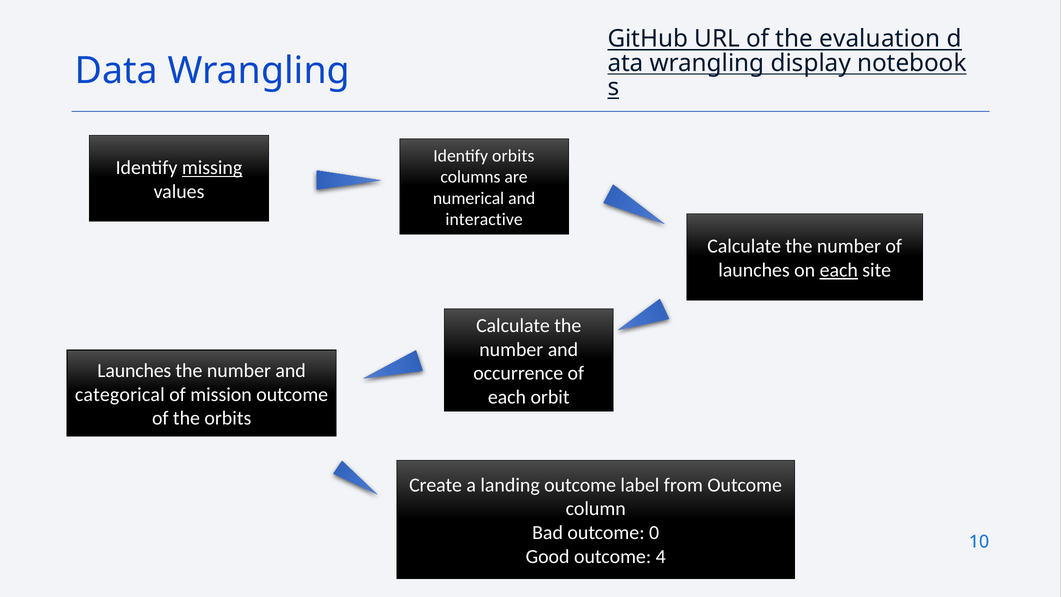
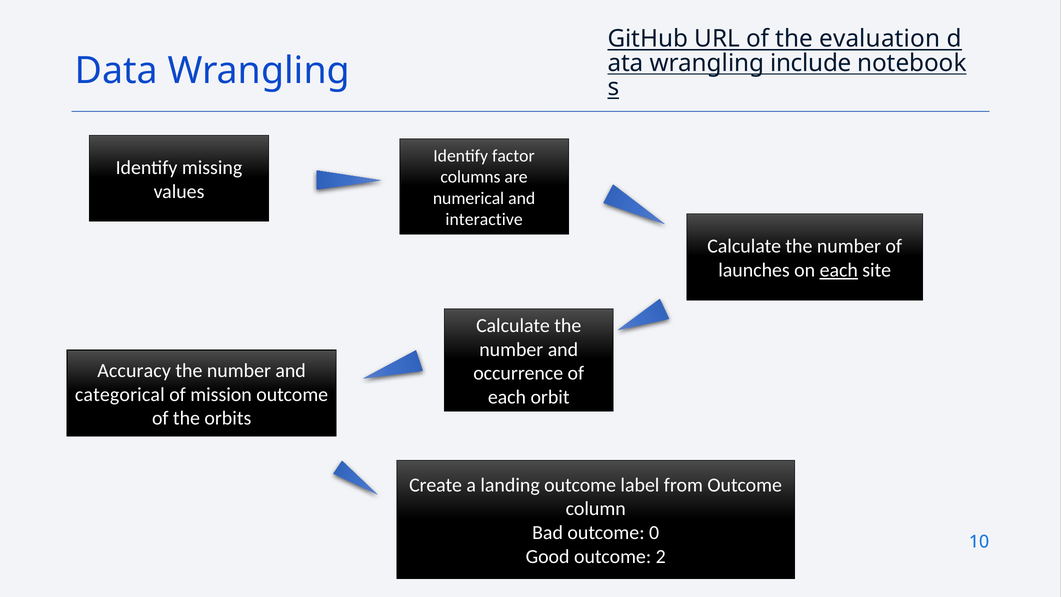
display: display -> include (811, 63)
Identify orbits: orbits -> factor (513, 156)
missing underline: present -> none (212, 168)
Launches: Launches -> Accuracy (134, 371)
4: 4 -> 2 (661, 556)
